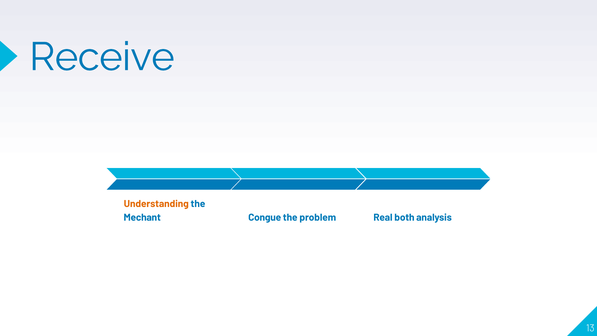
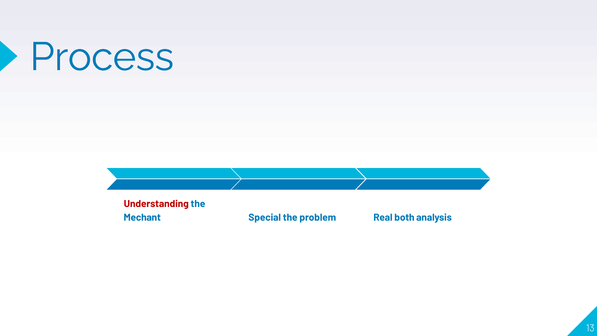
Receive: Receive -> Process (102, 57)
Understanding colour: orange -> red (156, 204)
Congue: Congue -> Special (265, 218)
